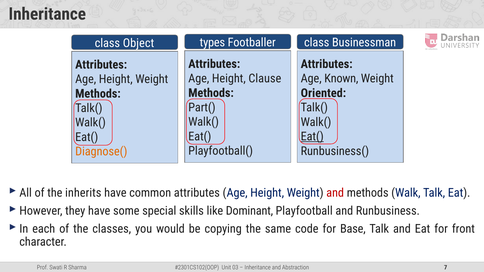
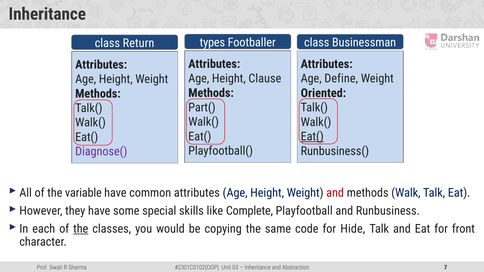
Object: Object -> Return (139, 43)
Known: Known -> Define (341, 79)
Diagnose( colour: orange -> purple (101, 152)
inherits: inherits -> variable (83, 193)
Dominant: Dominant -> Complete (249, 211)
the underline: none -> present (81, 229)
Base: Base -> Hide (353, 229)
